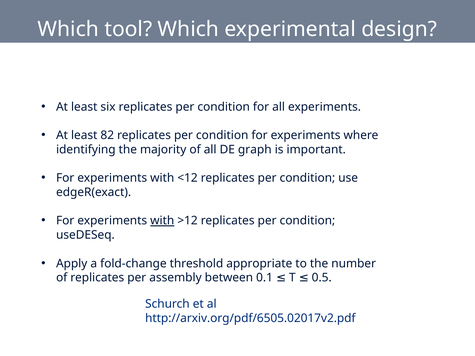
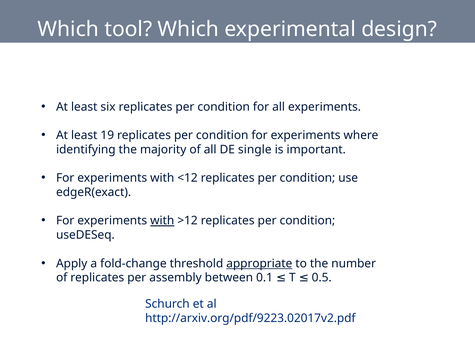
82: 82 -> 19 (107, 135)
graph: graph -> single (255, 150)
appropriate underline: none -> present (259, 264)
http://arxiv.org/pdf/6505.02017v2.pdf: http://arxiv.org/pdf/6505.02017v2.pdf -> http://arxiv.org/pdf/9223.02017v2.pdf (250, 318)
